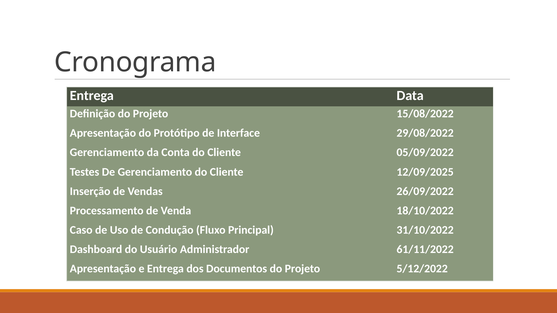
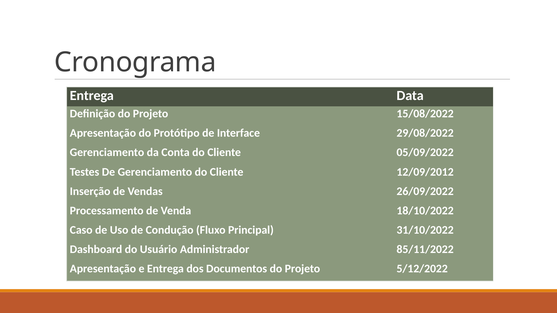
12/09/2025: 12/09/2025 -> 12/09/2012 (425, 172)
61/11/2022: 61/11/2022 -> 85/11/2022 (425, 250)
